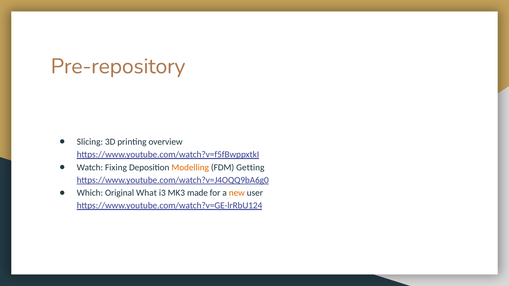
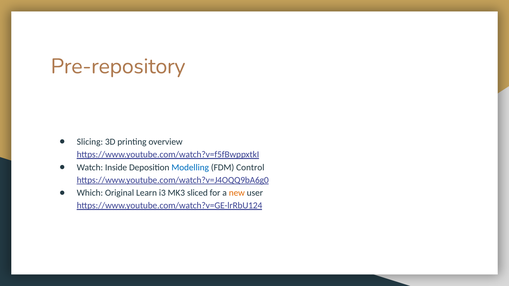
Fixing: Fixing -> Inside (116, 168)
Modelling colour: orange -> blue (190, 168)
Getting: Getting -> Control (250, 168)
What: What -> Learn (147, 193)
made: made -> sliced (197, 193)
